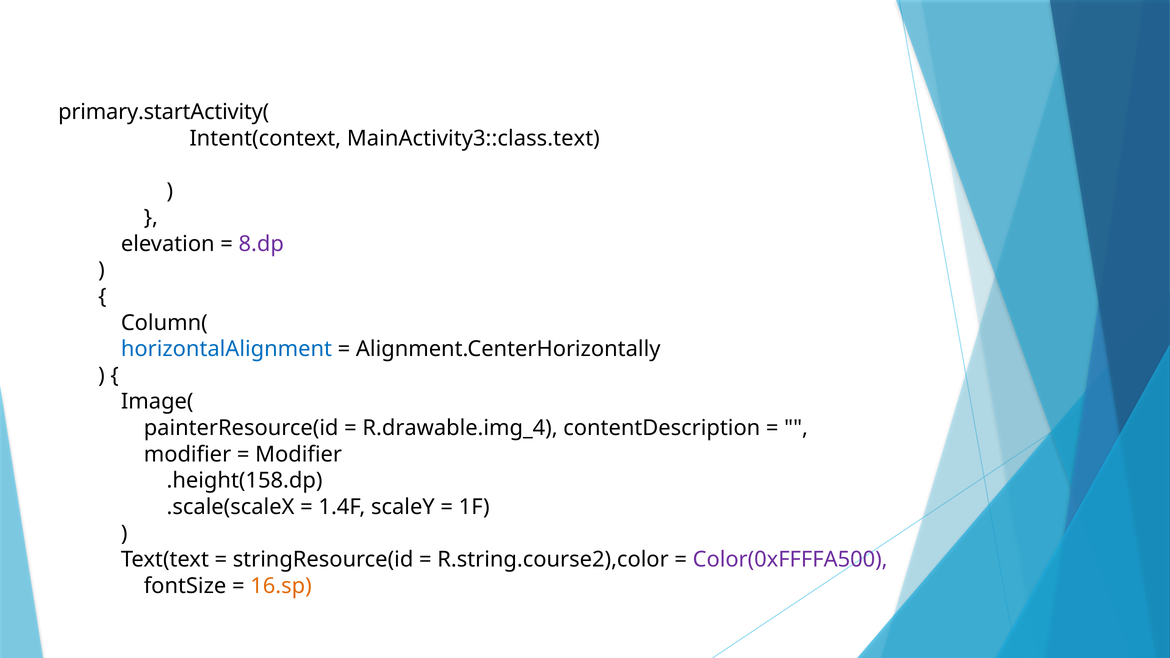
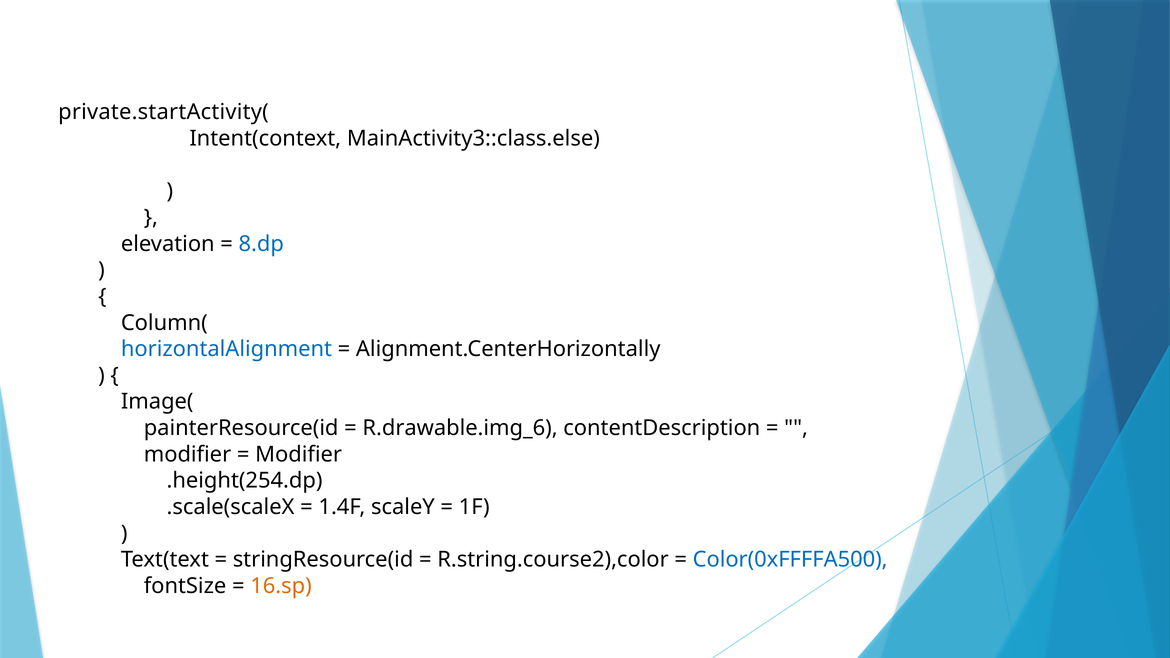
primary.startActivity(: primary.startActivity( -> private.startActivity( (164, 112)
MainActivity3::class.text: MainActivity3::class.text -> MainActivity3::class.else (473, 139)
8.dp colour: purple -> blue (261, 244)
R.drawable.img_4: R.drawable.img_4 -> R.drawable.img_6 (460, 428)
.height(158.dp: .height(158.dp -> .height(254.dp (245, 481)
Color(0xFFFFA500 colour: purple -> blue (790, 560)
